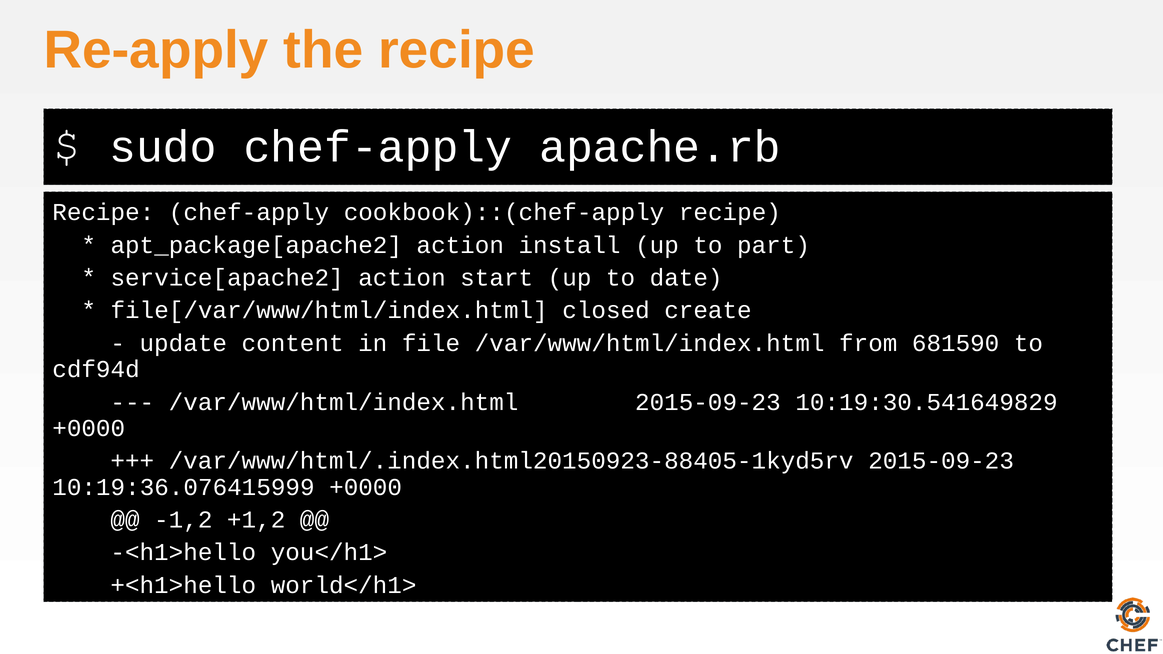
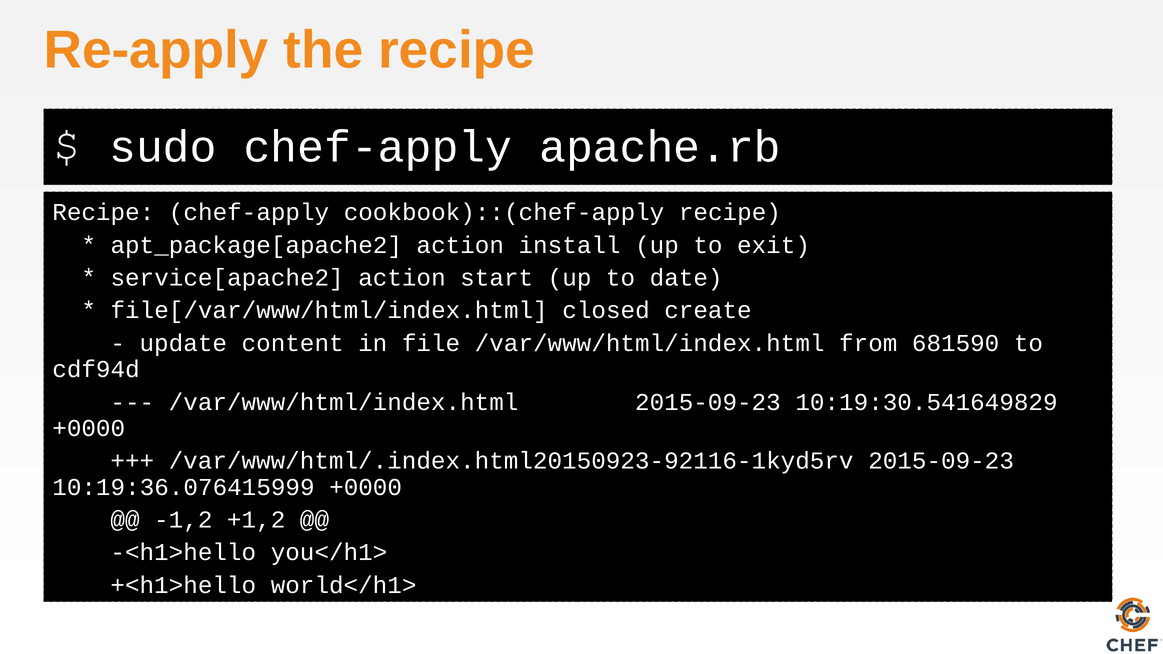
part: part -> exit (774, 245)
/var/www/html/.index.html20150923-88405-1kyd5rv: /var/www/html/.index.html20150923-88405-1kyd5rv -> /var/www/html/.index.html20150923-92116-1kyd5rv (511, 461)
